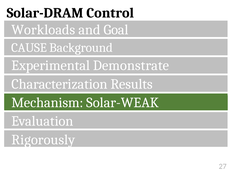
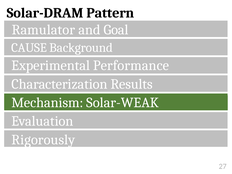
Control: Control -> Pattern (110, 13)
Workloads: Workloads -> Ramulator (43, 30)
Demonstrate: Demonstrate -> Performance (131, 65)
